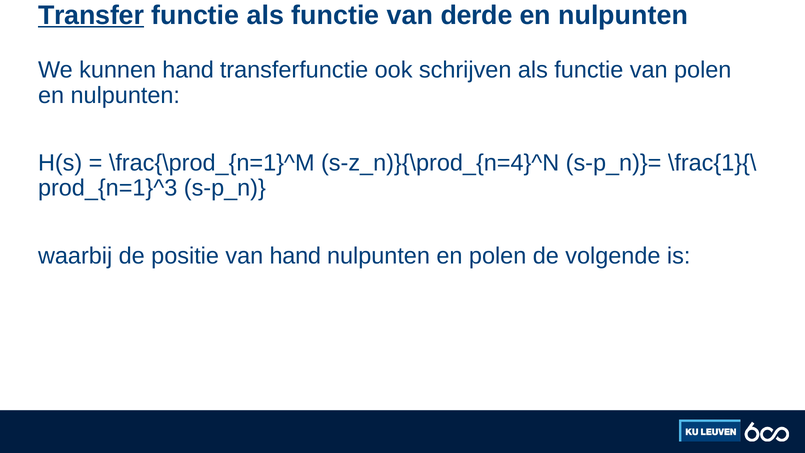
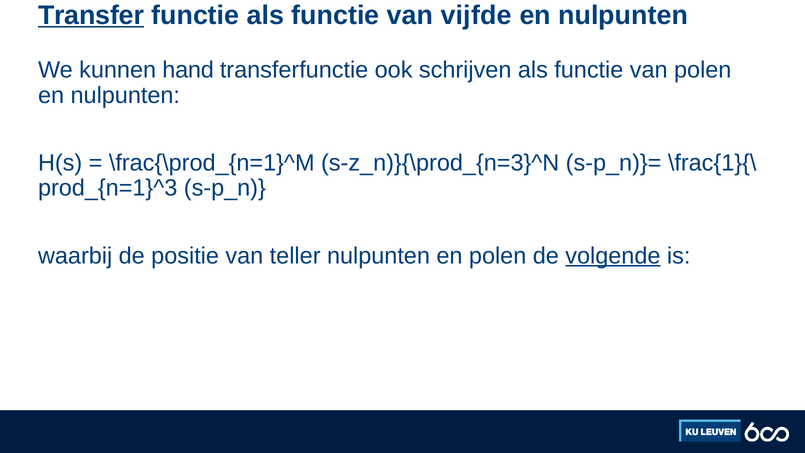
derde: derde -> vijfde (476, 15)
s-z_n)}{\prod_{n=4}^N: s-z_n)}{\prod_{n=4}^N -> s-z_n)}{\prod_{n=3}^N (440, 163)
van hand: hand -> teller (295, 256)
volgende underline: none -> present (613, 256)
